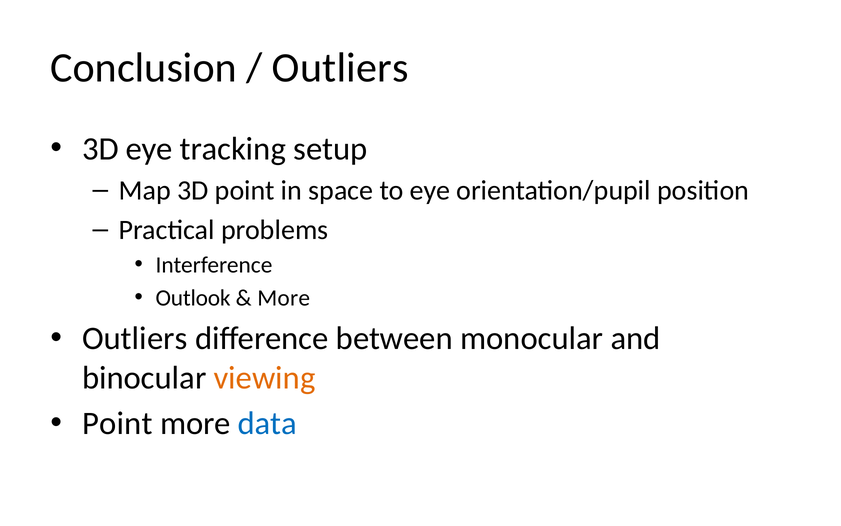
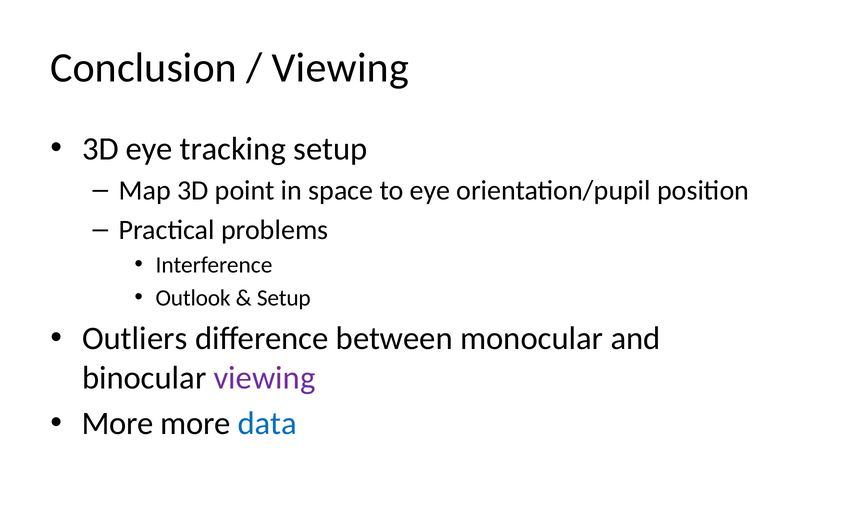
Outliers: Outliers -> Viewing (340, 68)
More: More -> Setup (284, 298)
viewing colour: orange -> purple (265, 378)
Point: Point -> More (118, 423)
